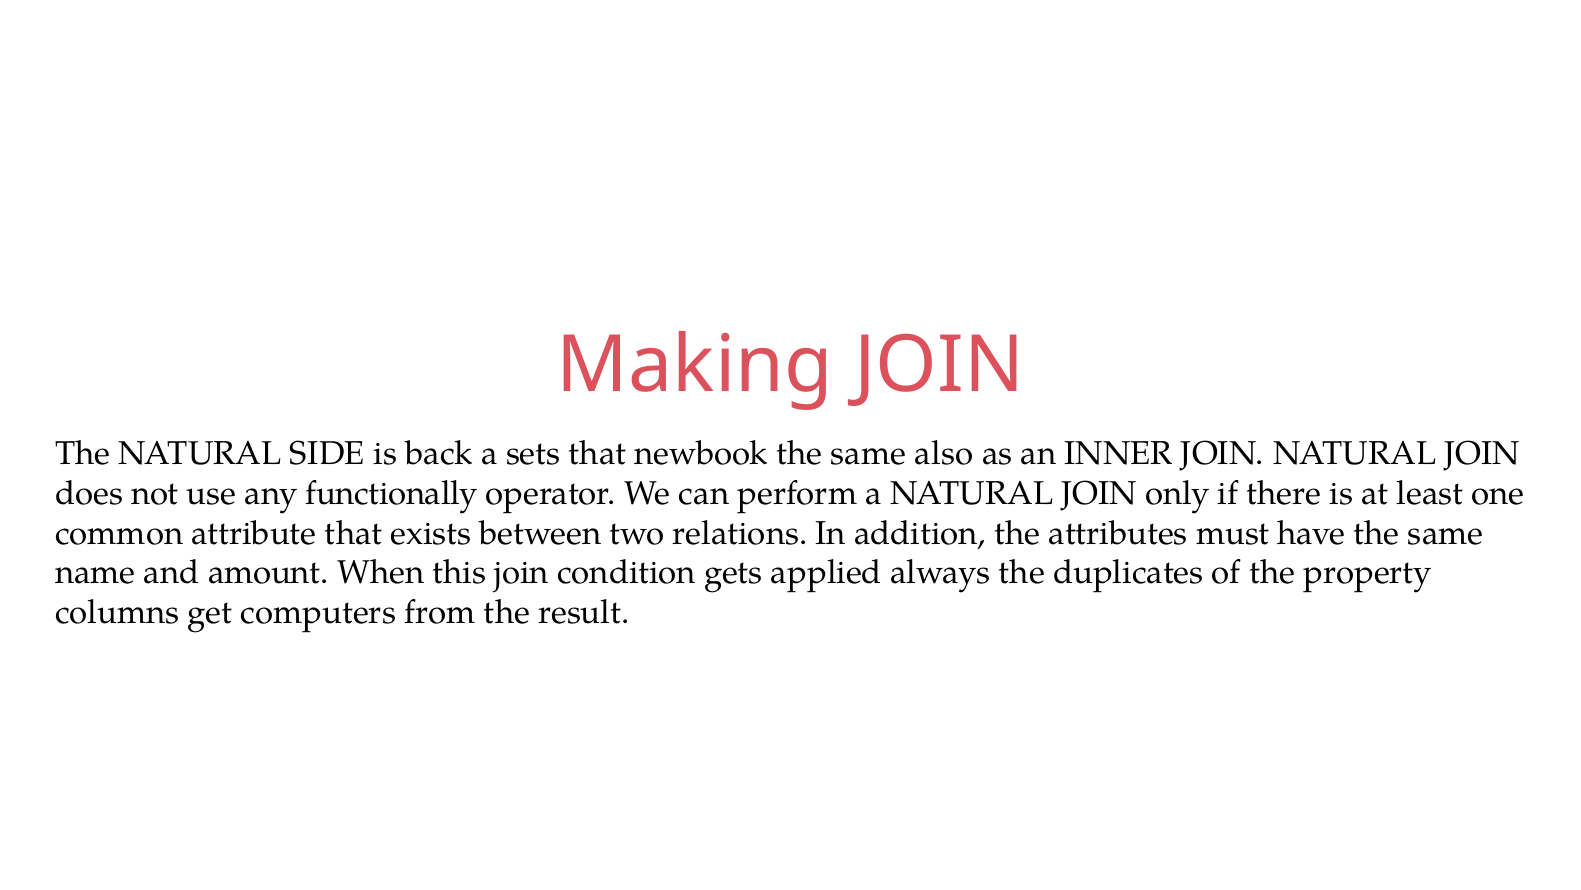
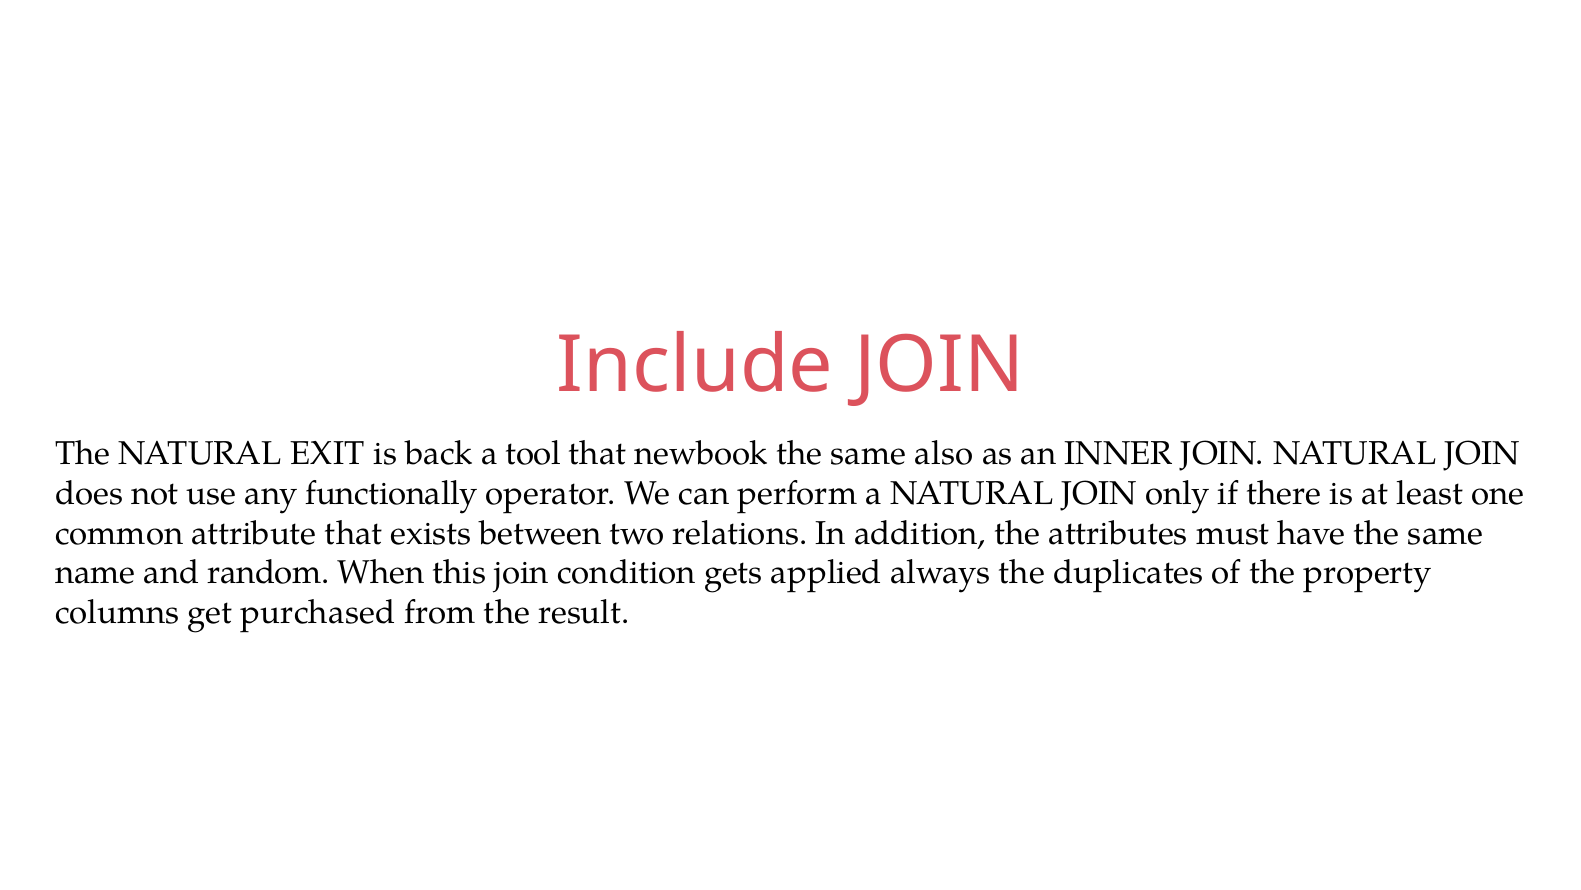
Making: Making -> Include (695, 365)
SIDE: SIDE -> EXIT (328, 454)
sets: sets -> tool (533, 454)
amount: amount -> random (269, 572)
computers: computers -> purchased (318, 612)
